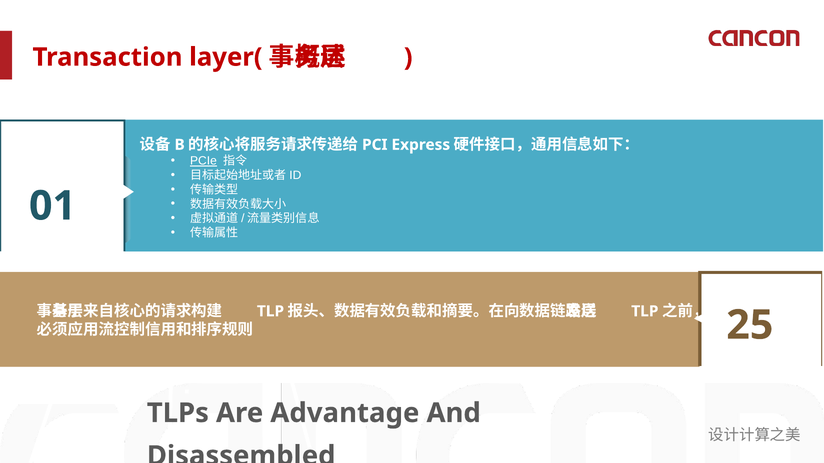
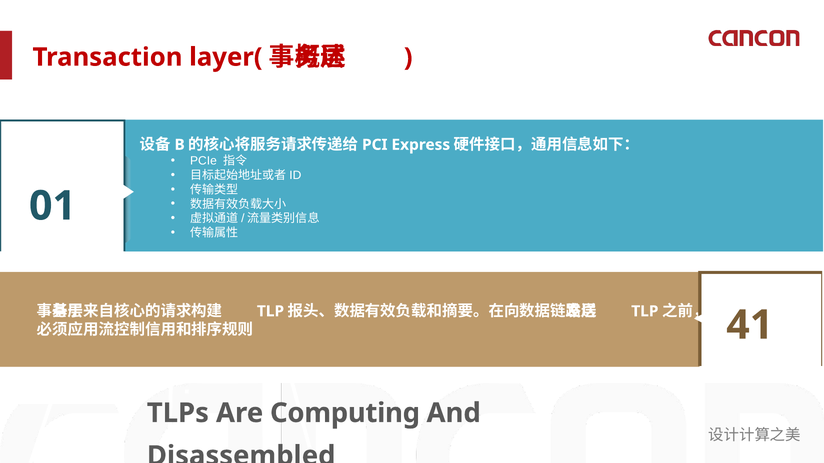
PCIe underline: present -> none (203, 161)
25: 25 -> 41 (750, 325)
Advantage: Advantage -> Computing (345, 413)
